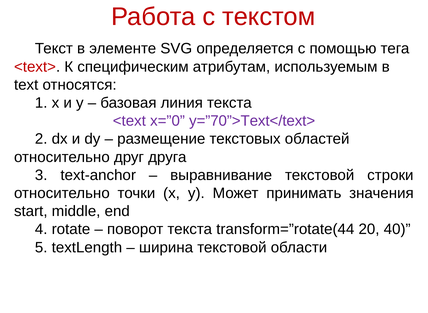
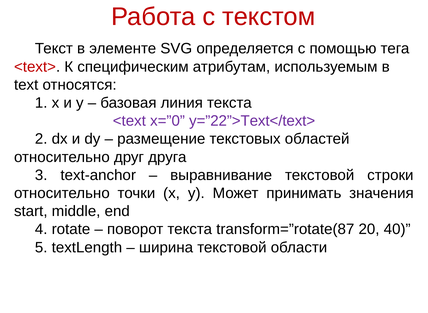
y=”70”>Text</text>: y=”70”>Text</text> -> y=”22”>Text</text> (252, 121)
transform=”rotate(44: transform=”rotate(44 -> transform=”rotate(87 (285, 230)
